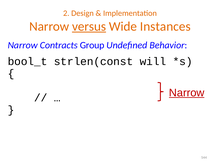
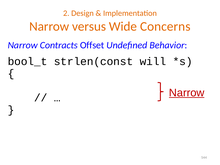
versus underline: present -> none (89, 26)
Instances: Instances -> Concerns (165, 26)
Group: Group -> Offset (92, 45)
